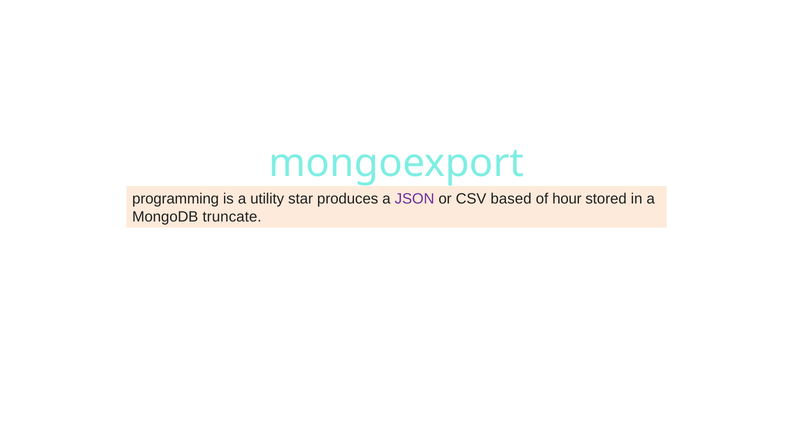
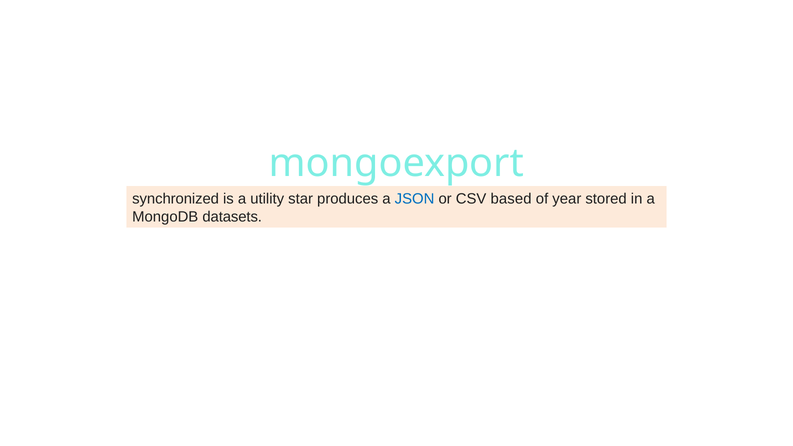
programming: programming -> synchronized (176, 199)
JSON colour: purple -> blue (415, 199)
hour: hour -> year (567, 199)
truncate: truncate -> datasets (232, 217)
